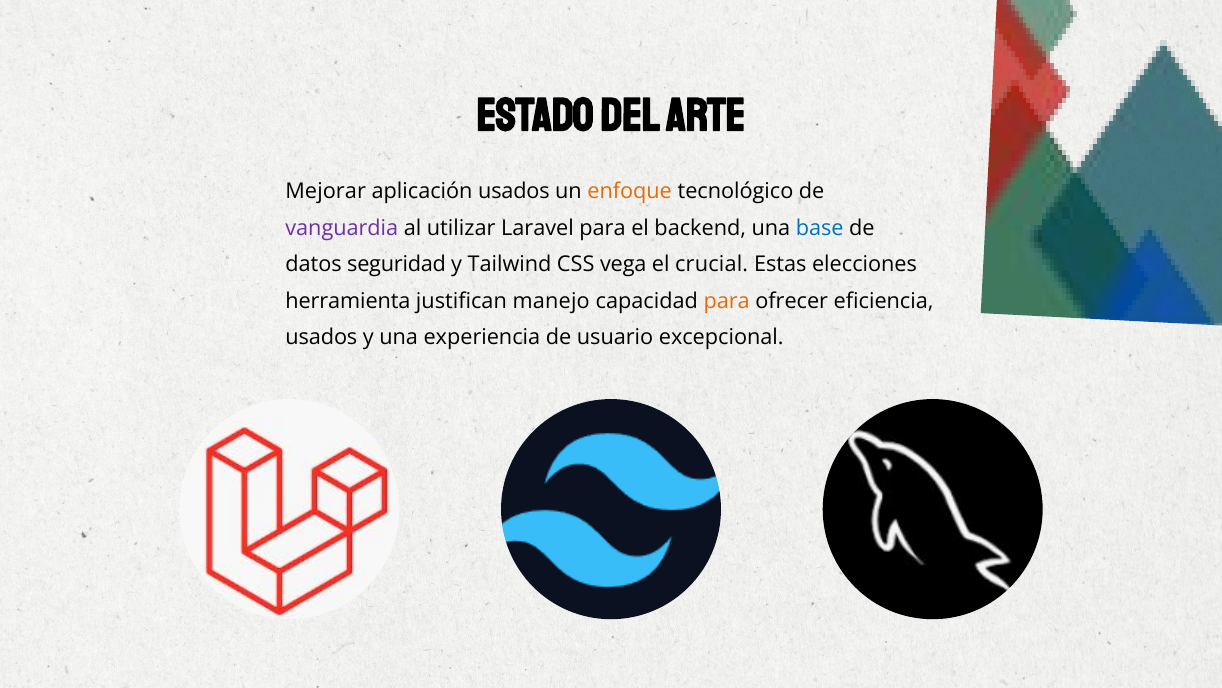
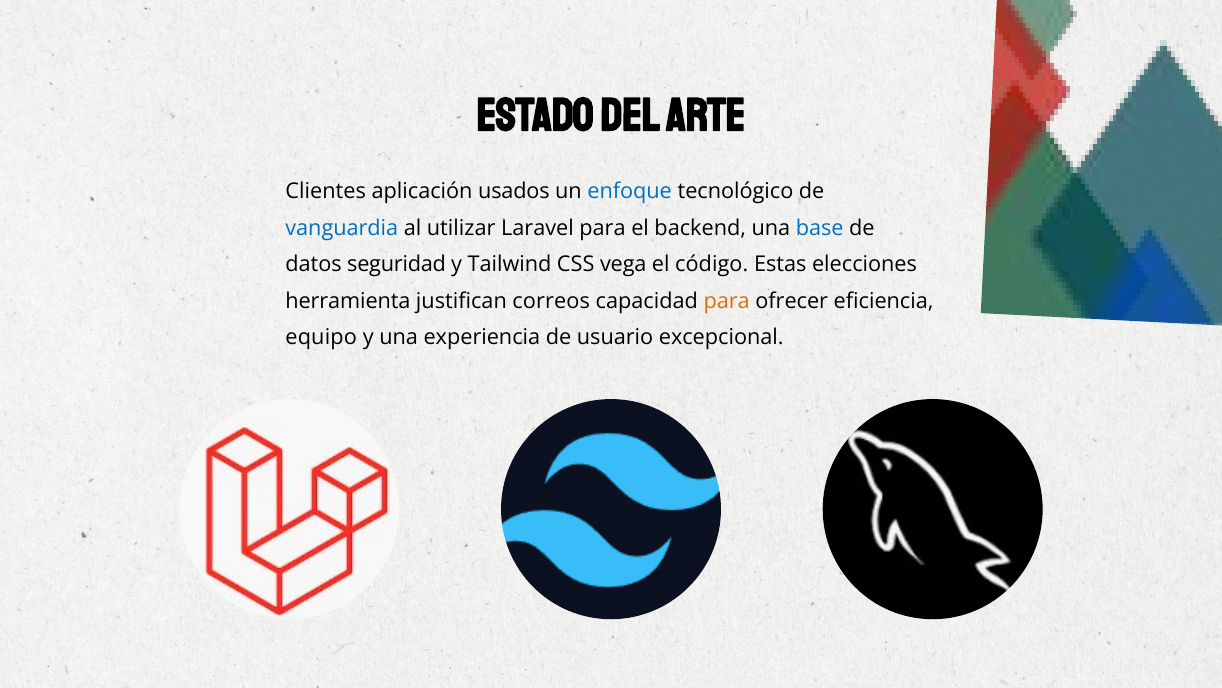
Mejorar: Mejorar -> Clientes (326, 191)
enfoque colour: orange -> blue (630, 191)
vanguardia colour: purple -> blue (342, 228)
crucial: crucial -> código (712, 264)
manejo: manejo -> correos (551, 301)
usados: usados -> equipo (321, 337)
